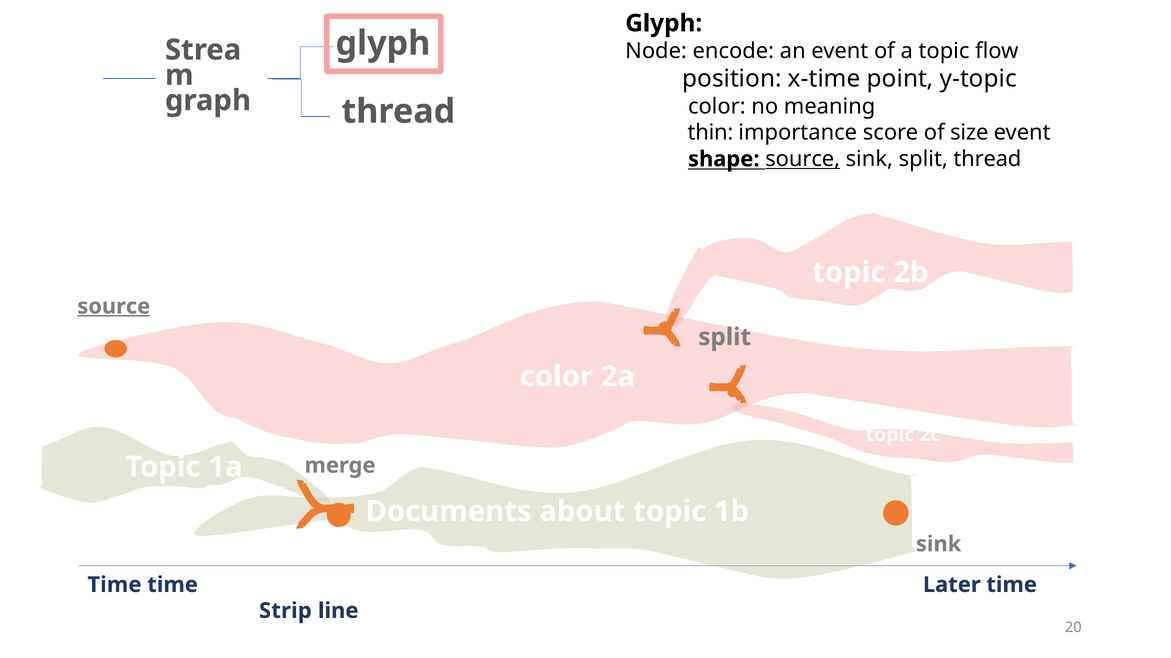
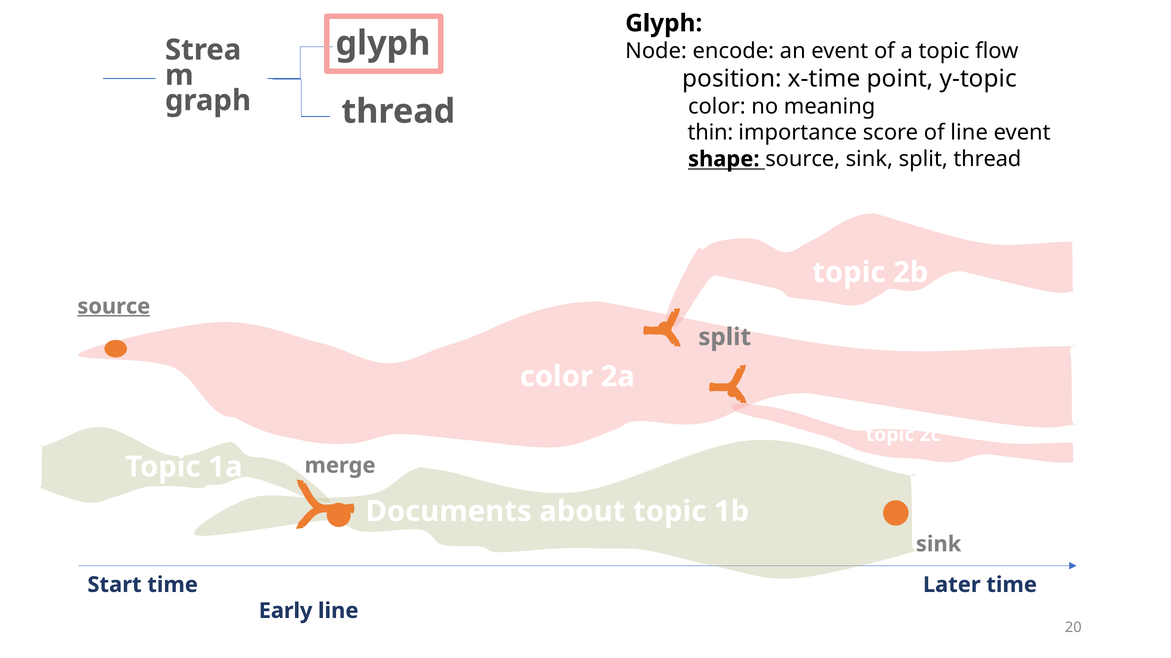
of size: size -> line (969, 133)
source underline: present -> none (803, 159)
Time: Time -> Start (114, 585)
Strip: Strip -> Early (286, 611)
